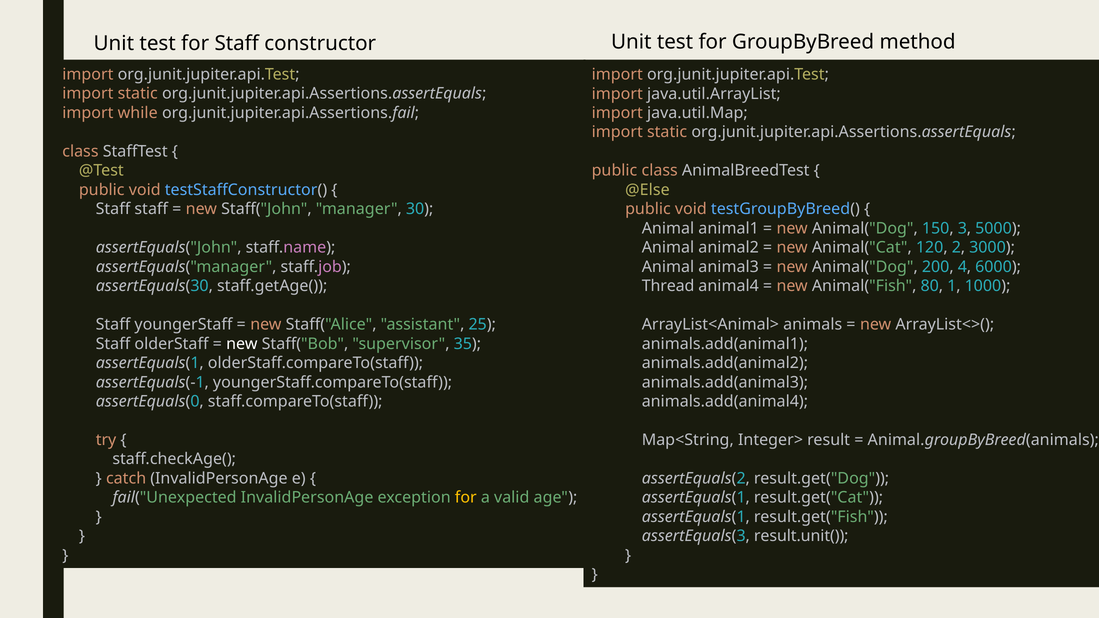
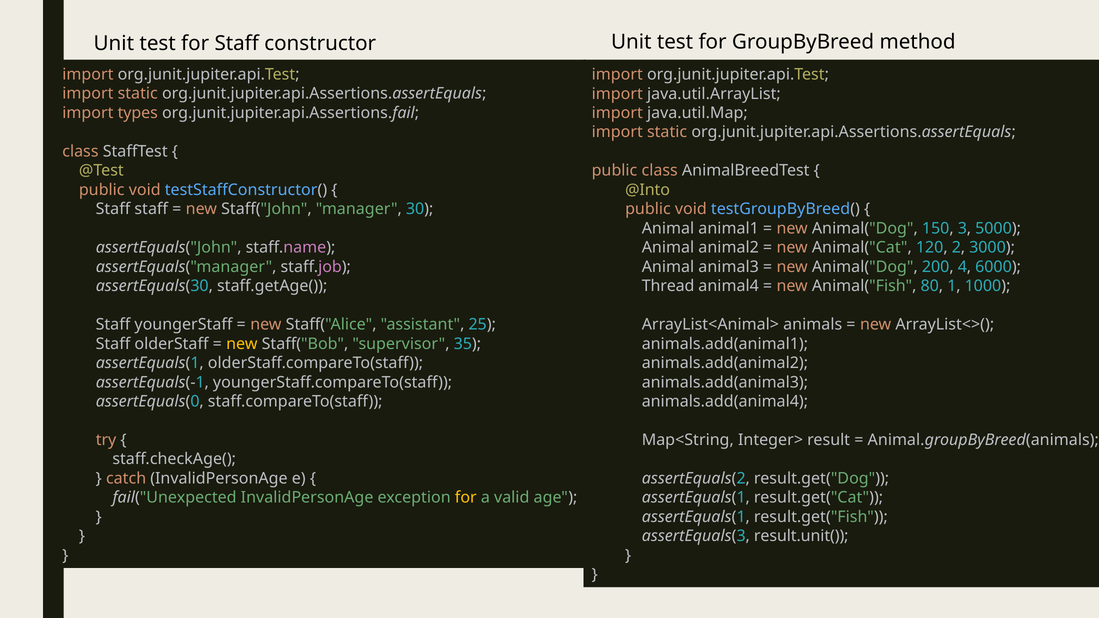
while: while -> types (138, 113)
@Else: @Else -> @Into (648, 190)
new colour: white -> yellow (242, 344)
